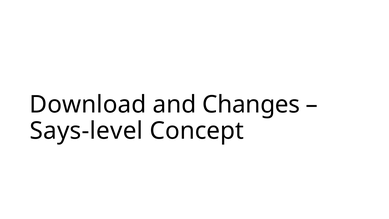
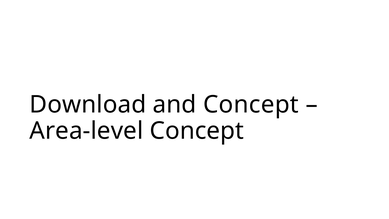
and Changes: Changes -> Concept (251, 105)
Says-level: Says-level -> Area-level (86, 131)
